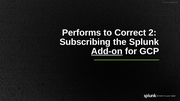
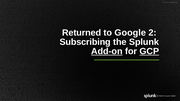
Performs: Performs -> Returned (82, 33)
Correct: Correct -> Google (130, 33)
GCP underline: none -> present (149, 51)
